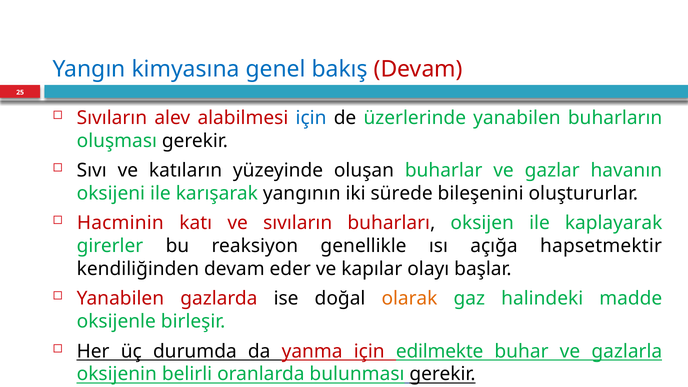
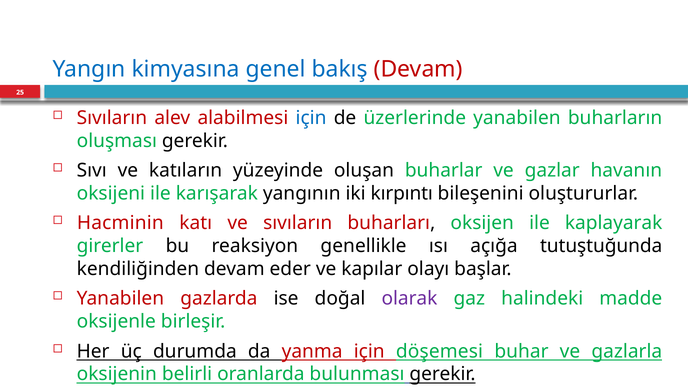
sürede: sürede -> kırpıntı (402, 193)
hapsetmektir: hapsetmektir -> tutuştuğunda (601, 246)
olarak colour: orange -> purple (409, 299)
edilmekte: edilmekte -> döşemesi (439, 351)
